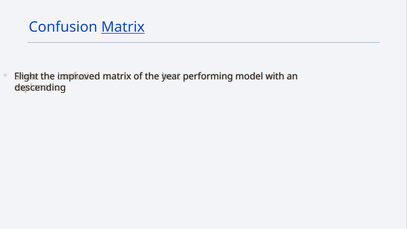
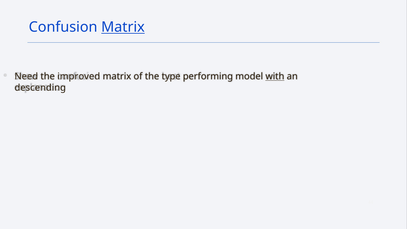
Flight: Flight -> Need (26, 76)
year: year -> type (171, 76)
with underline: none -> present (275, 76)
